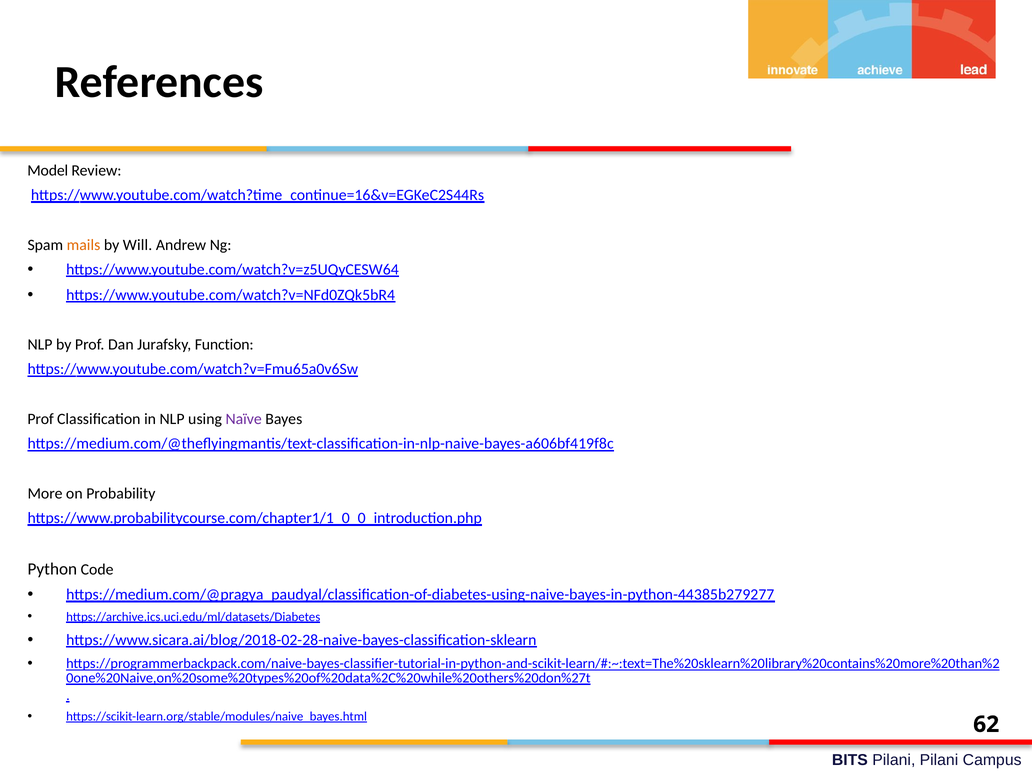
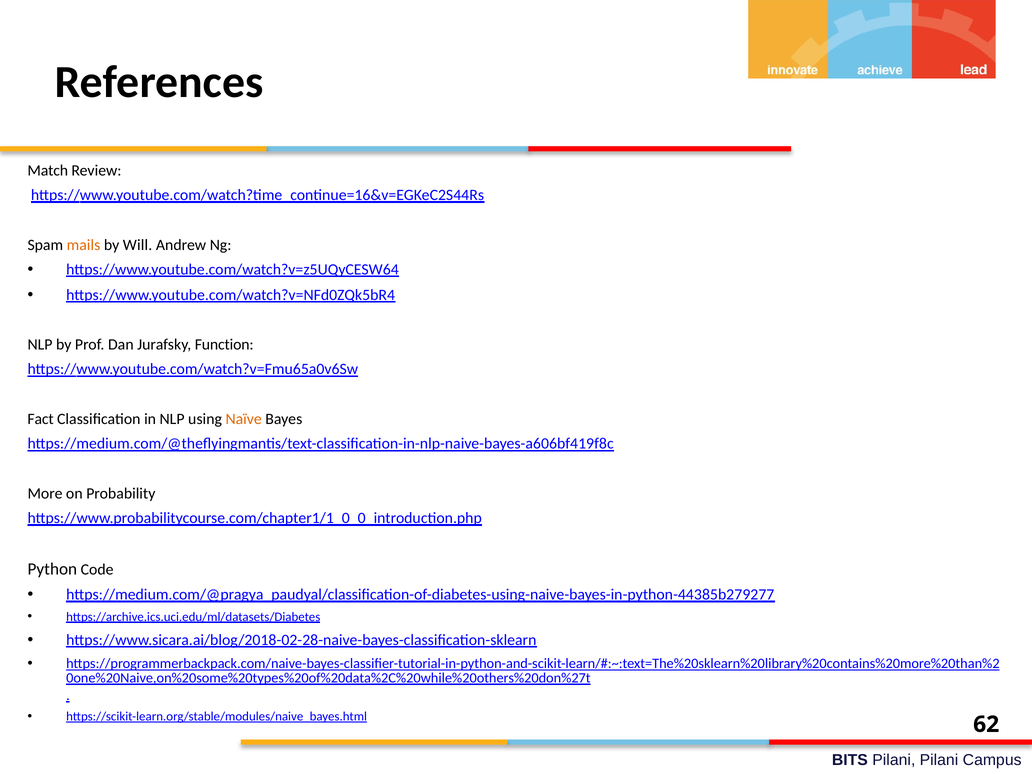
Model: Model -> Match (48, 171)
Prof: Prof -> Fact (41, 419)
Naïve colour: purple -> orange (244, 419)
